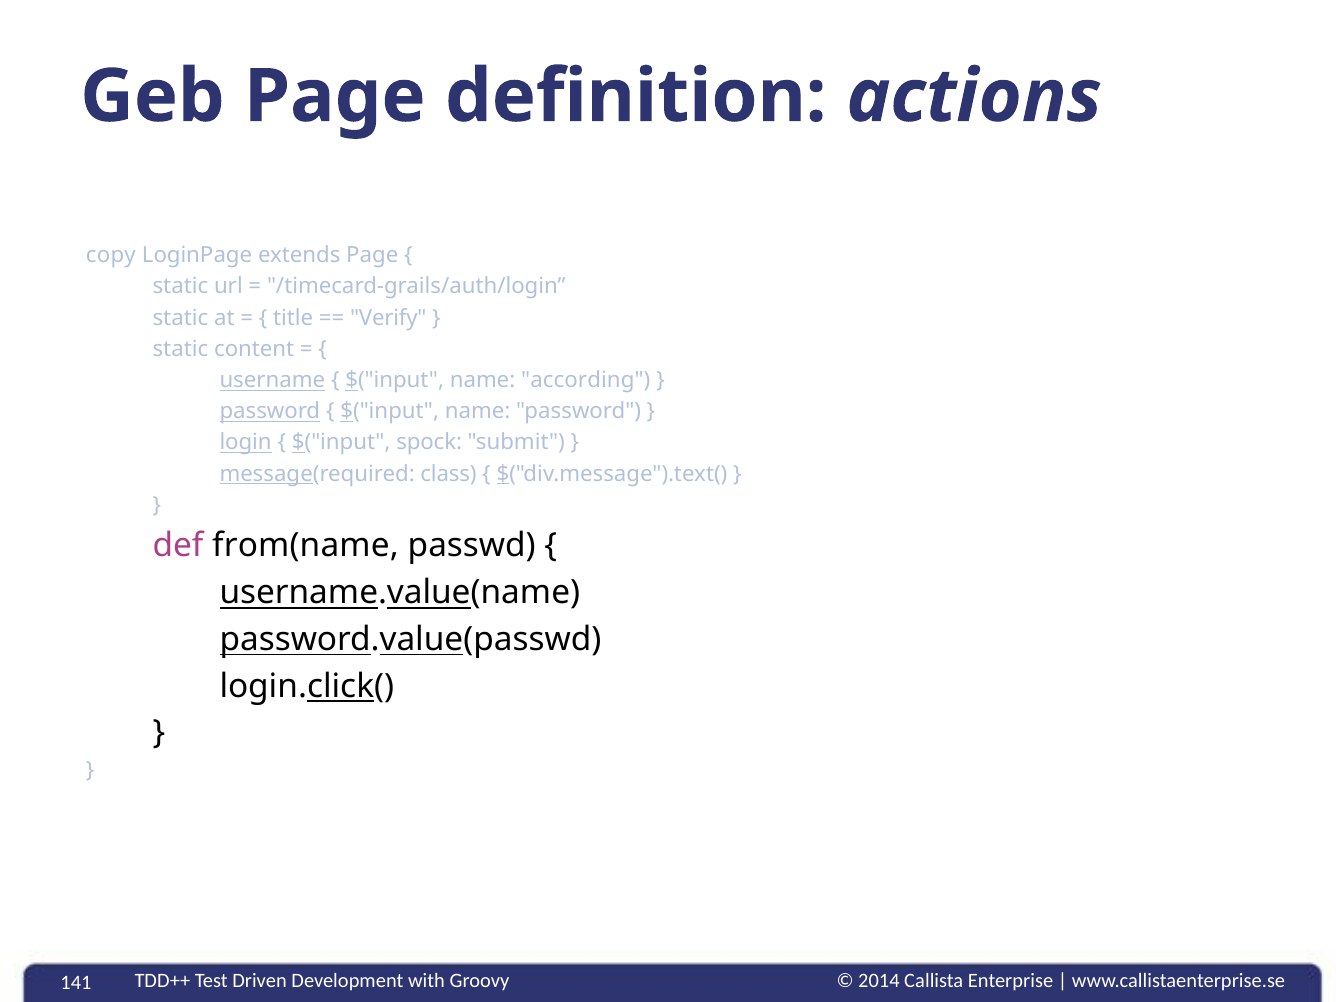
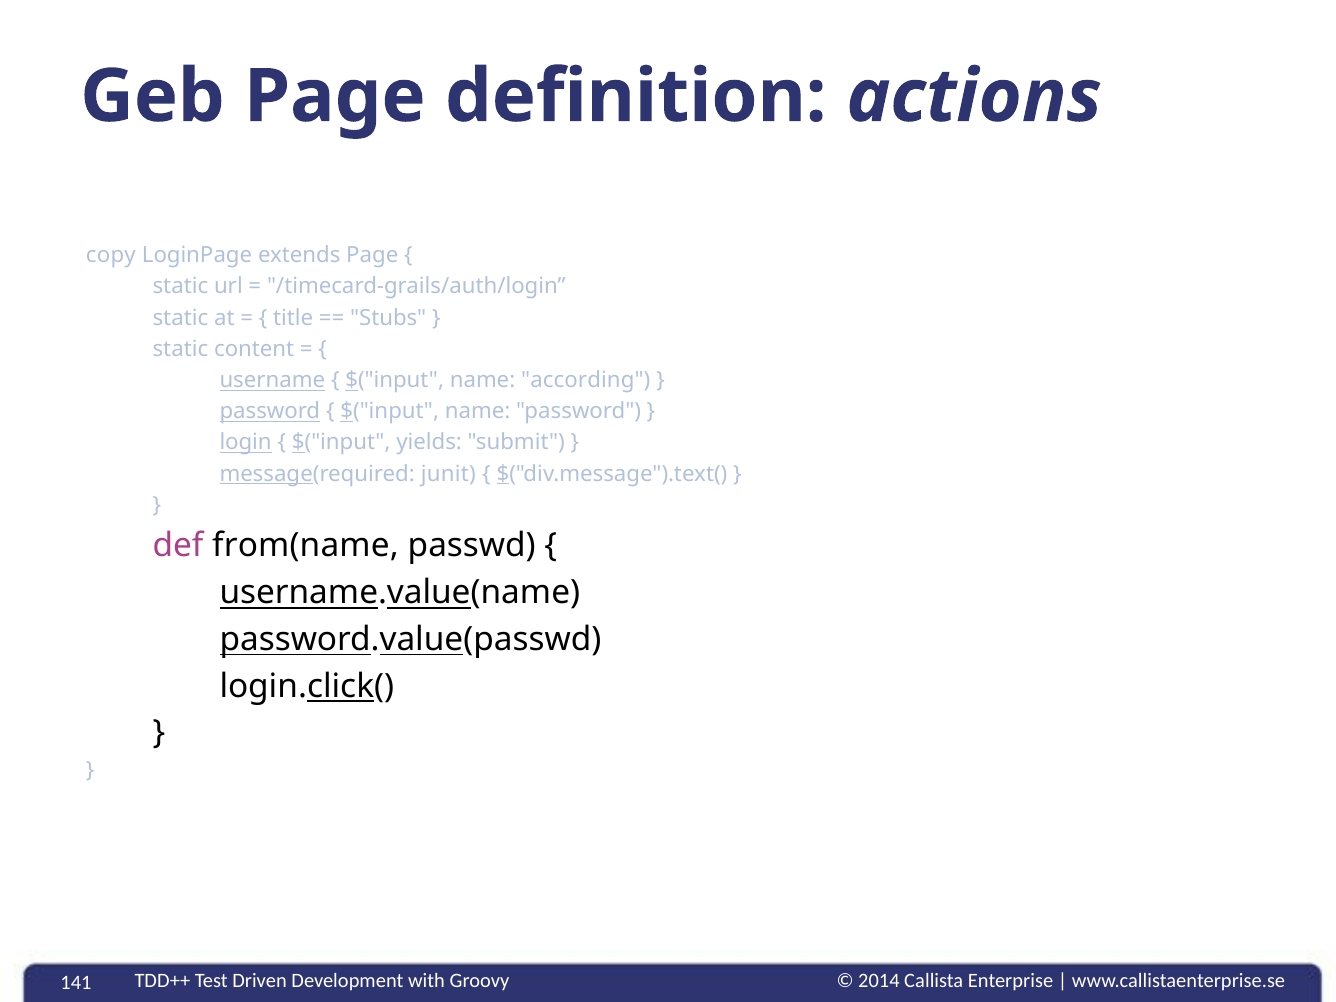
Verify: Verify -> Stubs (388, 318)
spock: spock -> yields (429, 443)
class: class -> junit (448, 474)
